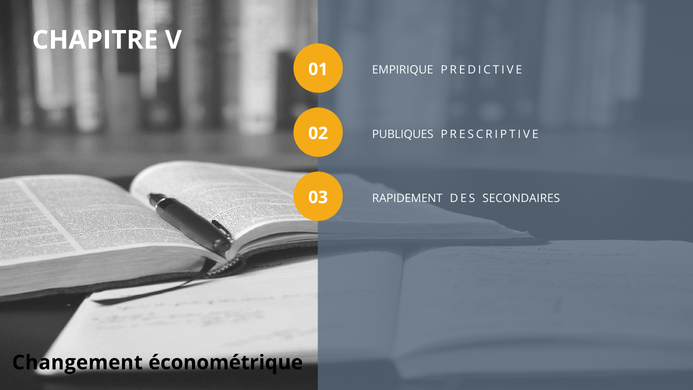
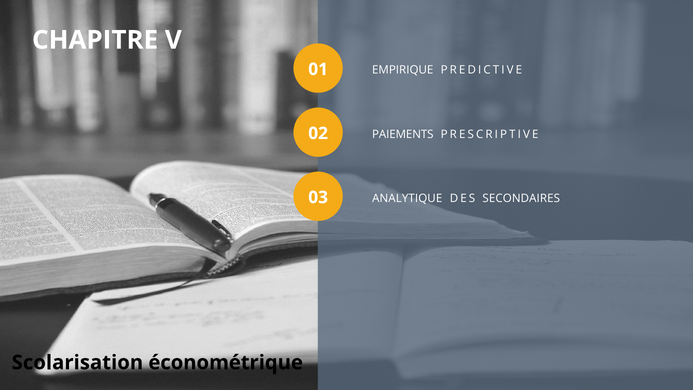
PUBLIQUES: PUBLIQUES -> PAIEMENTS (403, 134)
RAPIDEMENT: RAPIDEMENT -> ANALYTIQUE (407, 198)
Changement: Changement -> Scolarisation (77, 363)
